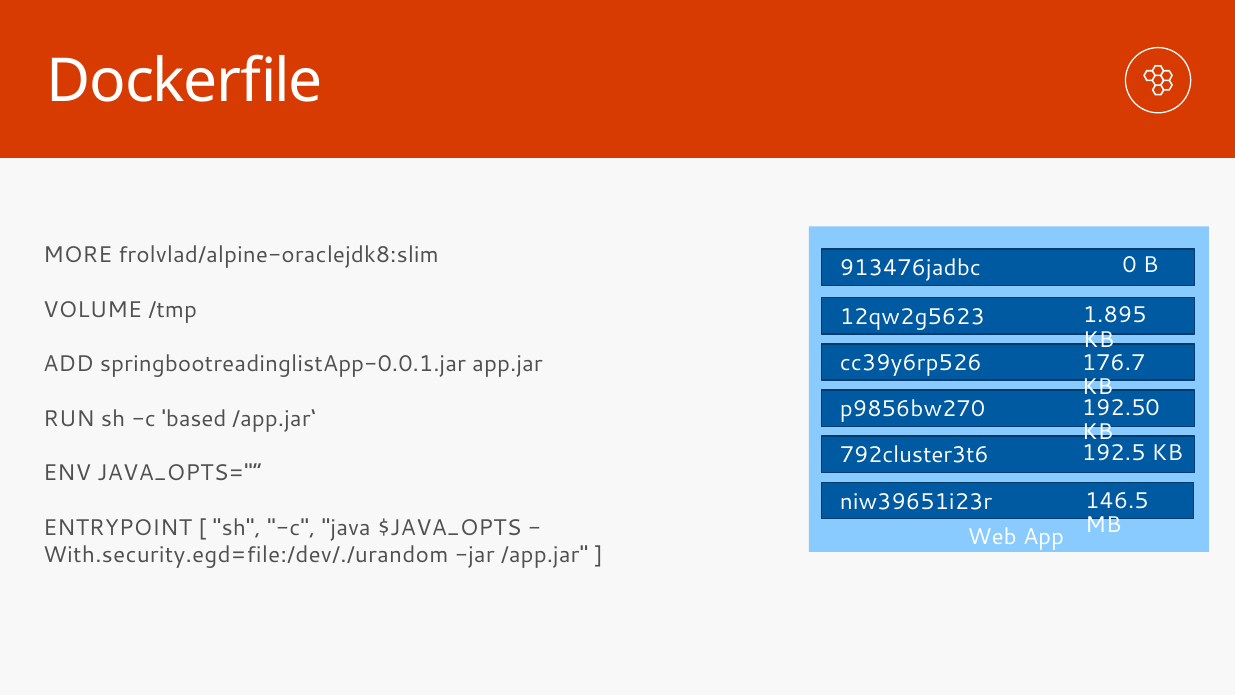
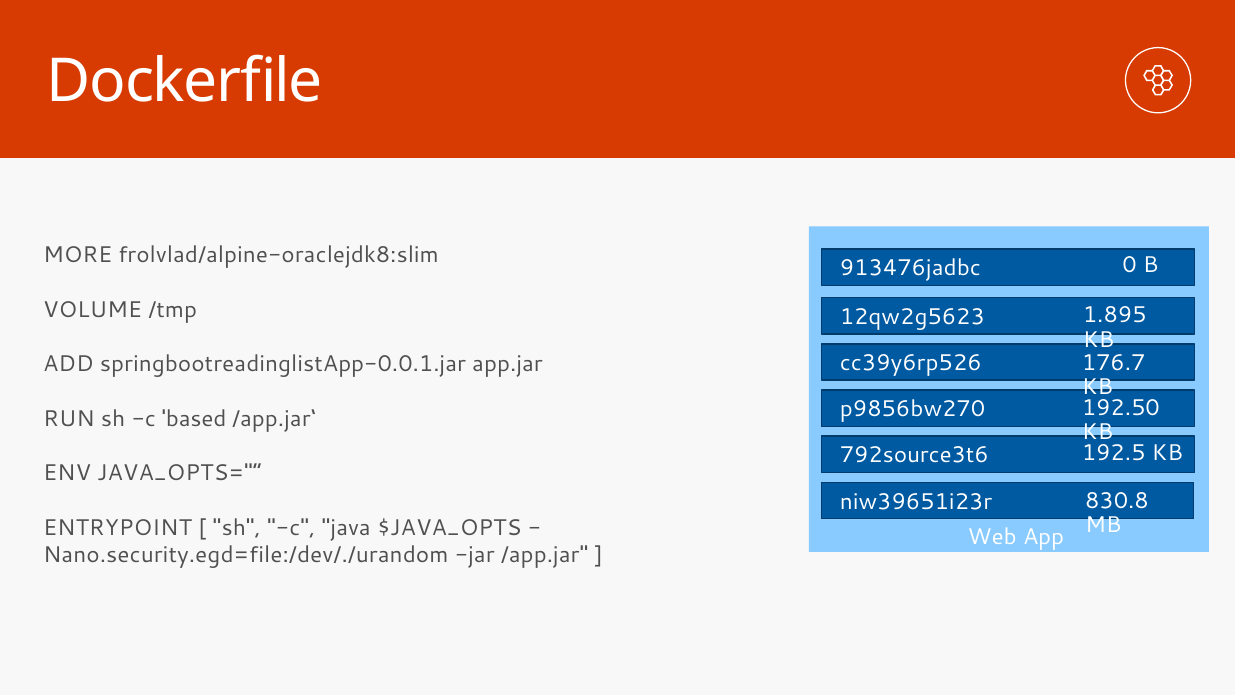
792cluster3t6: 792cluster3t6 -> 792source3t6 (914, 455)
146.5: 146.5 -> 830.8 (1117, 501)
With.security.egd=file:/dev/./urandom: With.security.egd=file:/dev/./urandom -> Nano.security.egd=file:/dev/./urandom (246, 555)
